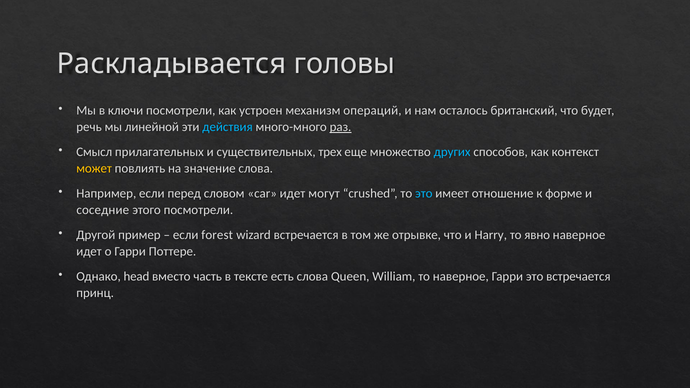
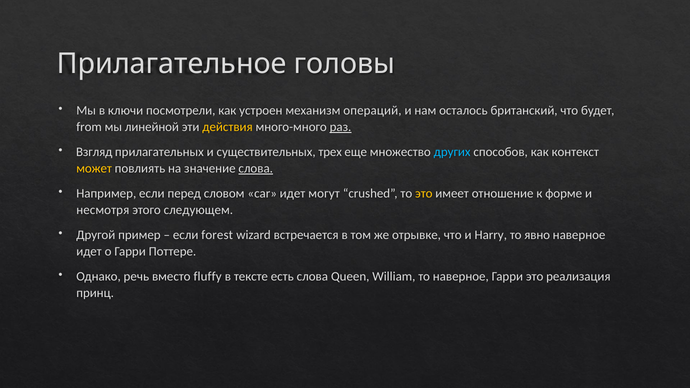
Раскладывается: Раскладывается -> Прилагательное (172, 64)
речь: речь -> from (89, 127)
действия colour: light blue -> yellow (228, 127)
Смысл: Смысл -> Взгляд (94, 152)
слова underline: none -> present (256, 169)
это colour: light blue -> yellow (424, 193)
соседние: соседние -> несмотря (103, 210)
этого посмотрели: посмотрели -> следующем (198, 210)
head: head -> речь (136, 277)
часть: часть -> fluffy (208, 277)
это встречается: встречается -> реализация (578, 277)
